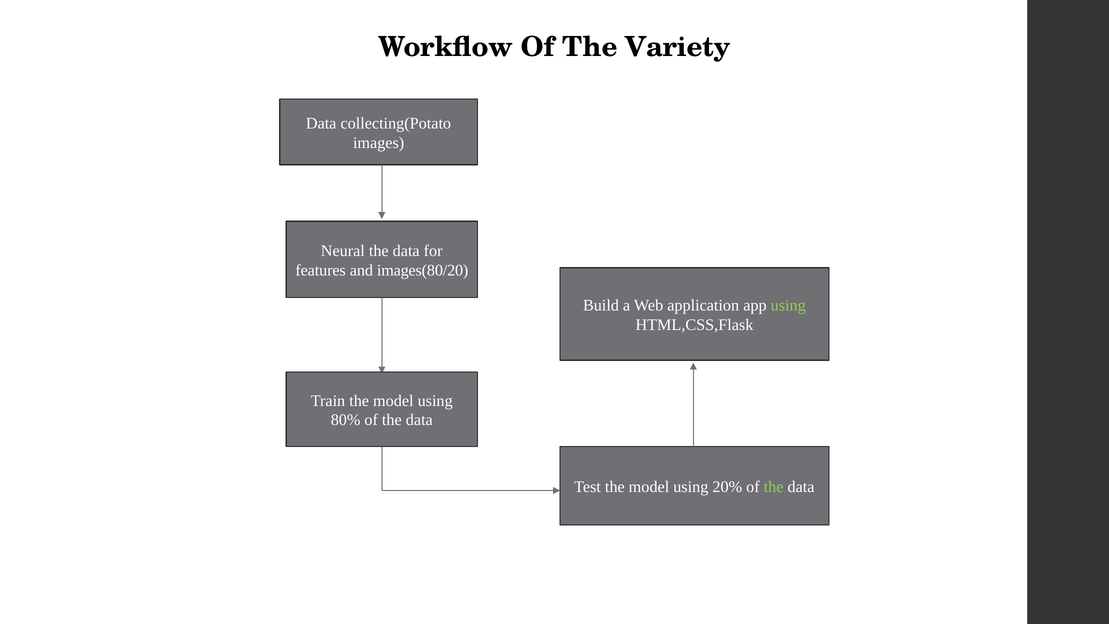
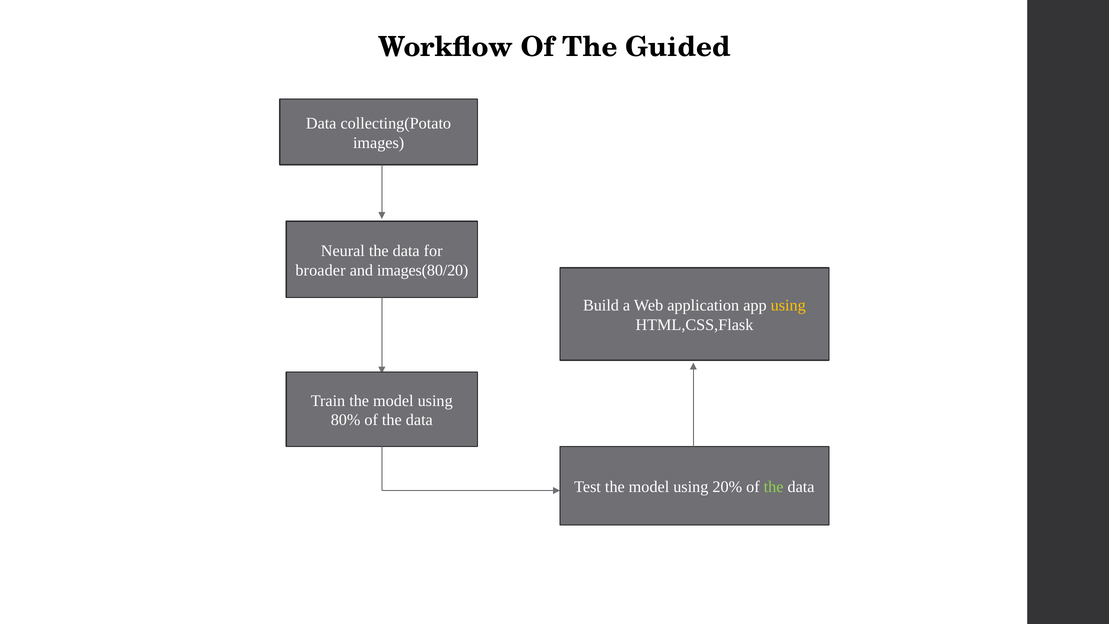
Variety: Variety -> Guided (678, 47)
features: features -> broader (320, 270)
using colour: light green -> yellow (788, 305)
